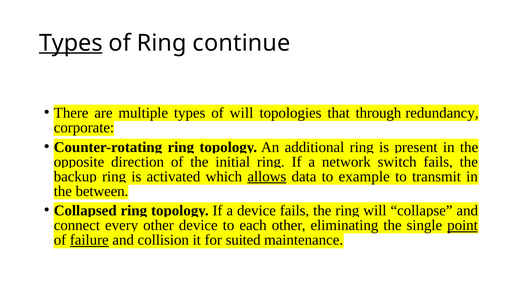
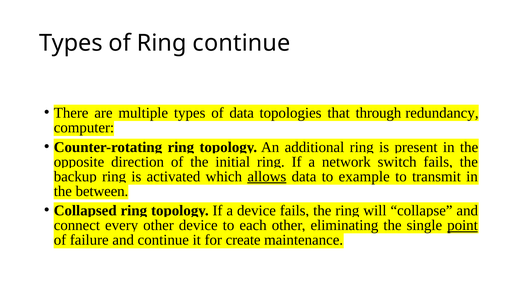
Types underline: present -> none (71, 43)
of will: will -> data (242, 113)
corporate: corporate -> computer (84, 128)
failure underline: present -> none (89, 240)
and collision: collision -> continue (163, 240)
suited: suited -> create (243, 240)
